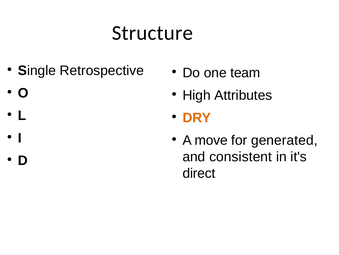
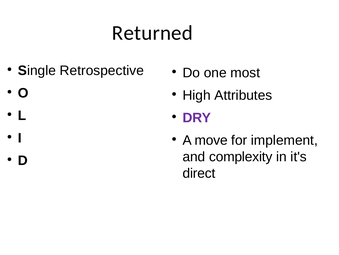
Structure: Structure -> Returned (152, 33)
team: team -> most (245, 73)
DRY colour: orange -> purple (197, 117)
generated: generated -> implement (284, 140)
consistent: consistent -> complexity (241, 156)
